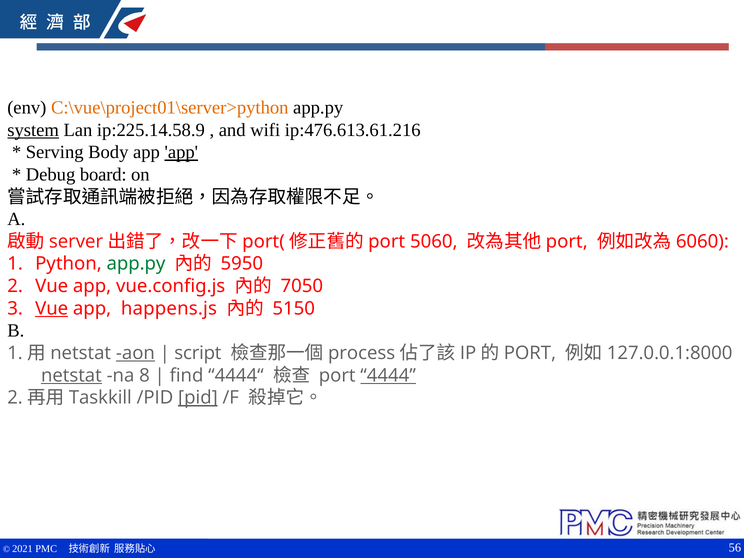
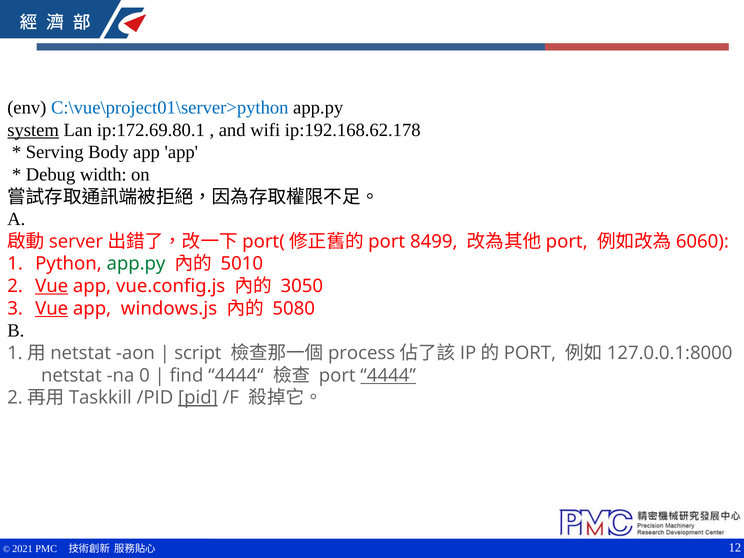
C:\vue\project01\server>python colour: orange -> blue (170, 108)
ip:225.14.58.9: ip:225.14.58.9 -> ip:172.69.80.1 (151, 130)
ip:476.613.61.216: ip:476.613.61.216 -> ip:192.168.62.178 (353, 130)
app underline: present -> none (181, 152)
board: board -> width (103, 175)
5060: 5060 -> 8499 (434, 242)
5950: 5950 -> 5010 (242, 264)
Vue underline: none -> present (52, 286)
7050: 7050 -> 3050 (302, 286)
happens.js: happens.js -> windows.js (169, 308)
5150: 5150 -> 5080 (294, 308)
aon underline: present -> none (135, 353)
netstat underline: present -> none (71, 375)
8: 8 -> 0 (144, 375)
56: 56 -> 12 (735, 548)
